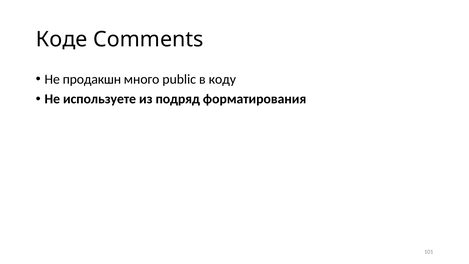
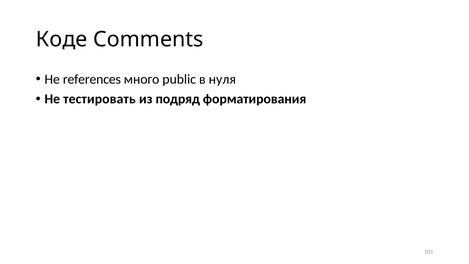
продакшн: продакшн -> references (92, 79)
коду: коду -> нуля (222, 79)
используете: используете -> тестировать (99, 99)
